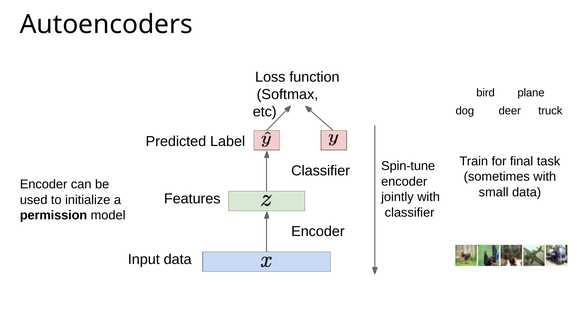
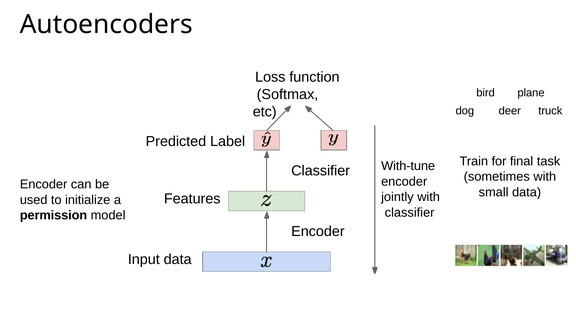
Spin-tune: Spin-tune -> With-tune (408, 166)
